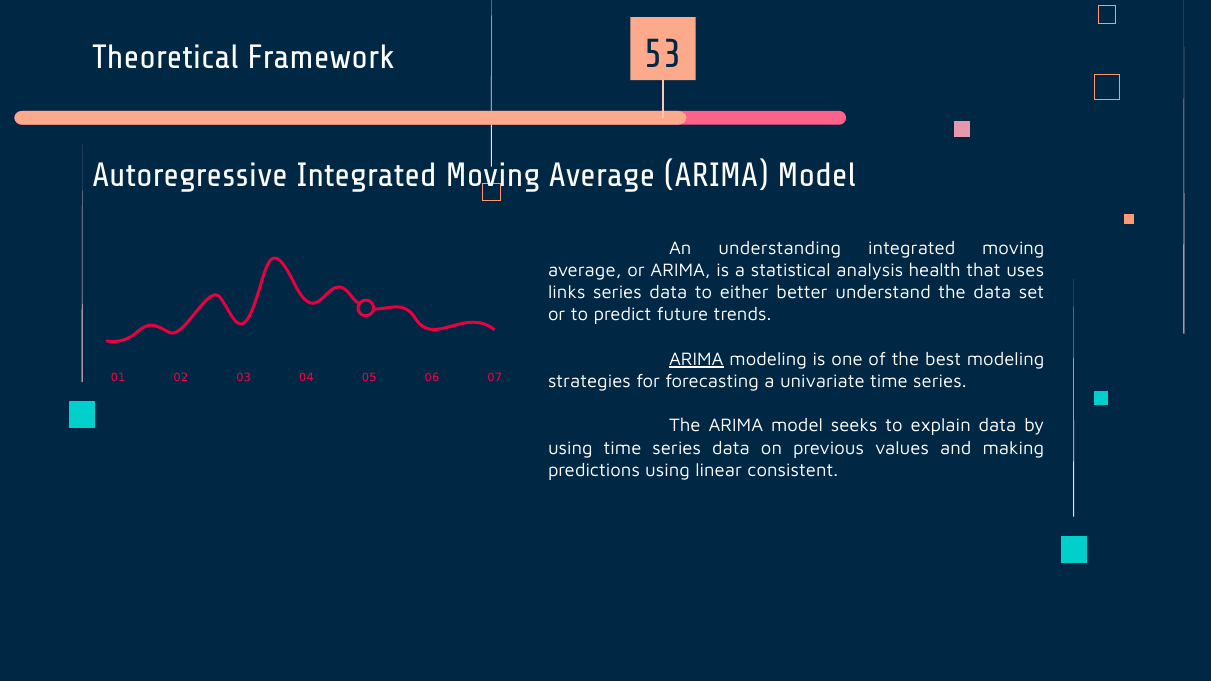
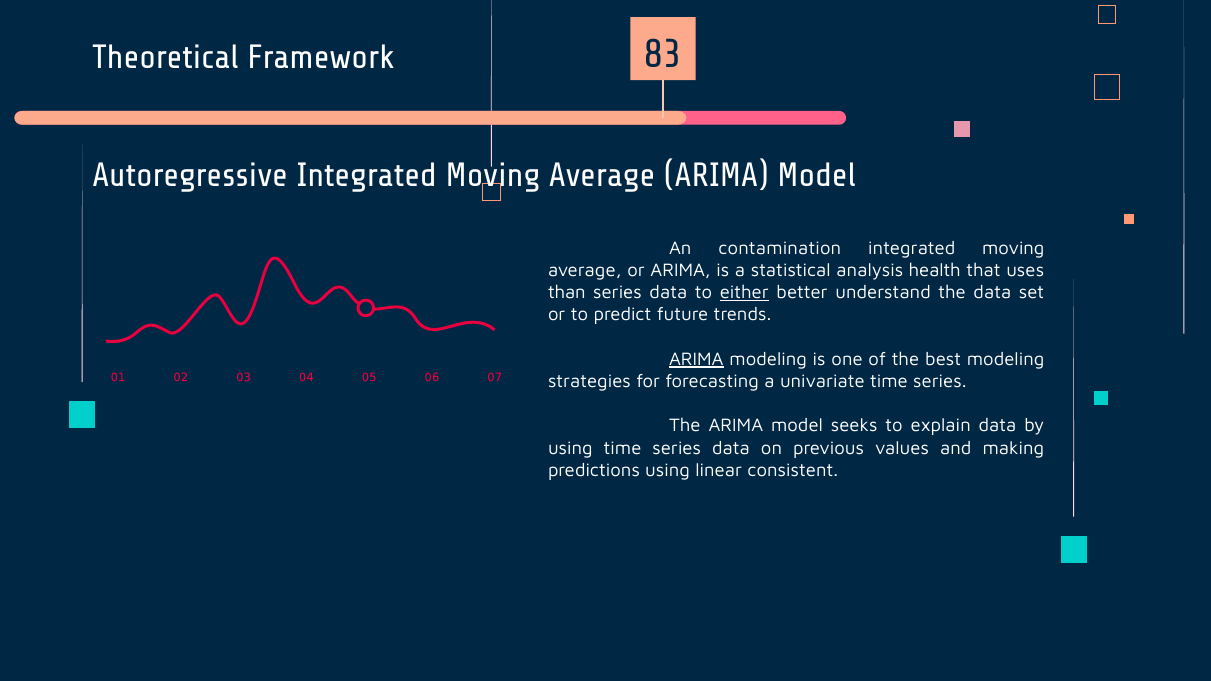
53: 53 -> 83 (663, 55)
understanding: understanding -> contamination (780, 248)
links: links -> than (567, 293)
either underline: none -> present (744, 293)
